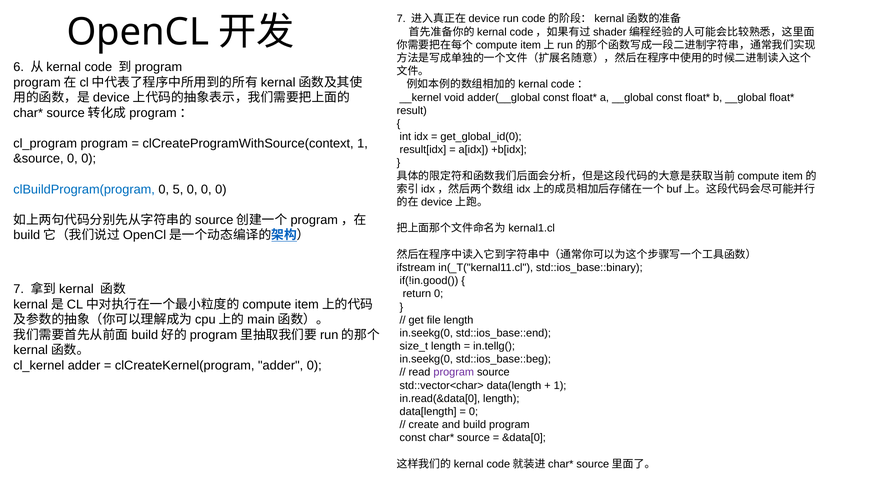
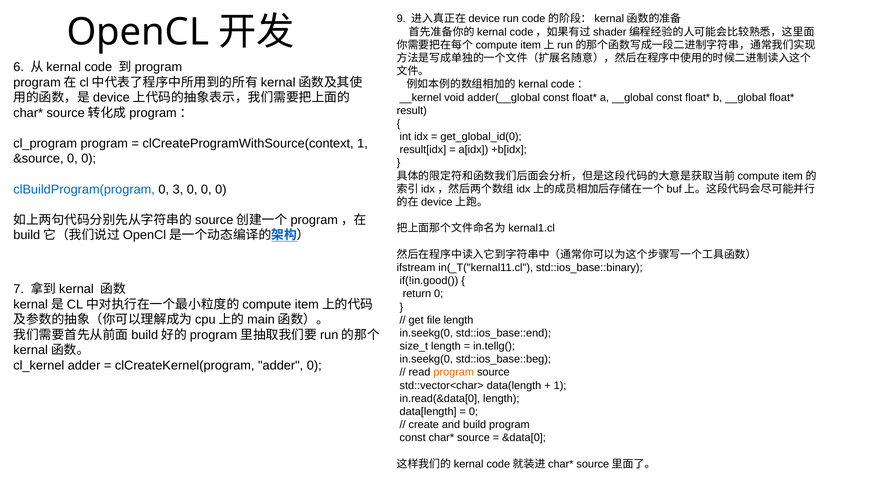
7: 7 -> 9 (401, 19)
5: 5 -> 3 (178, 189)
program colour: purple -> orange (454, 372)
